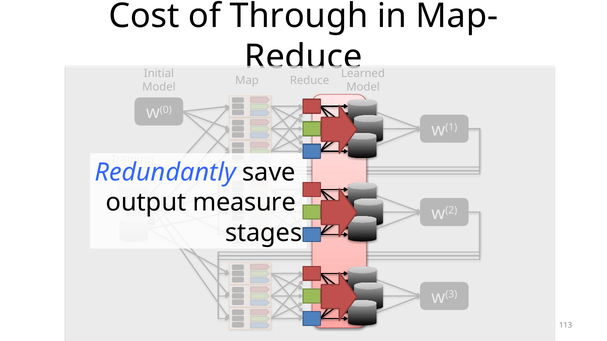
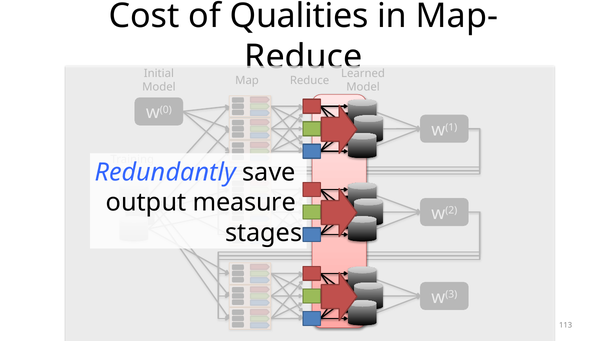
Through: Through -> Qualities (299, 16)
